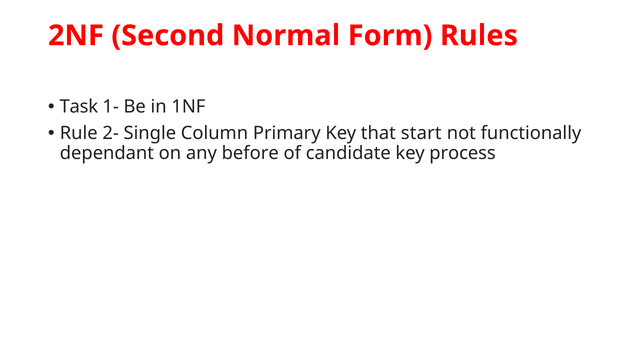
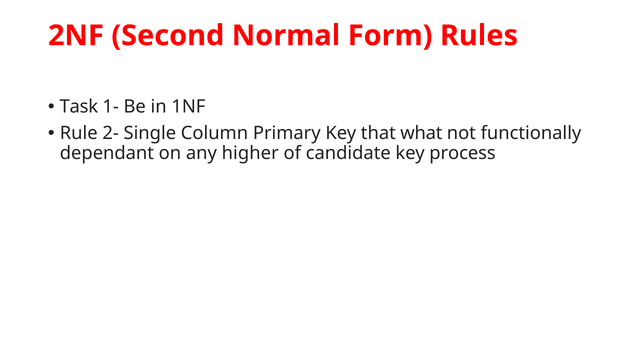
start: start -> what (421, 133)
before: before -> higher (250, 153)
